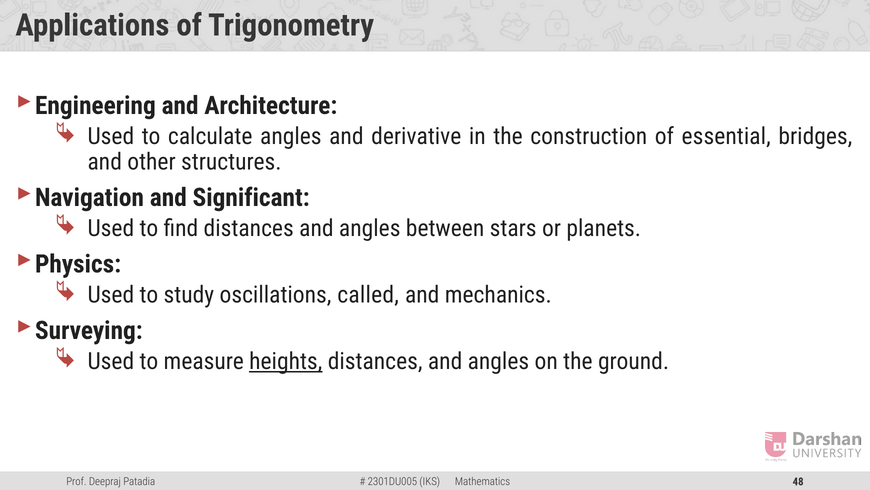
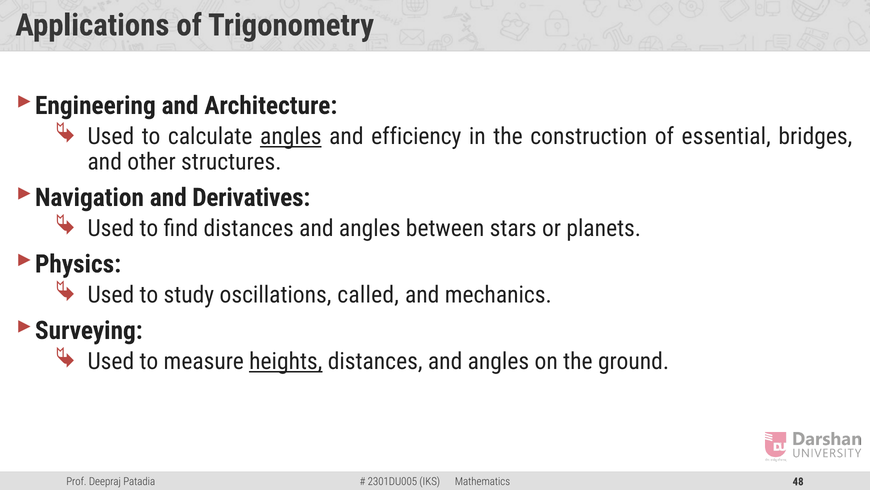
angles underline: none -> present (291, 136)
derivative: derivative -> efficiency (416, 136)
Significant: Significant -> Derivatives (251, 197)
